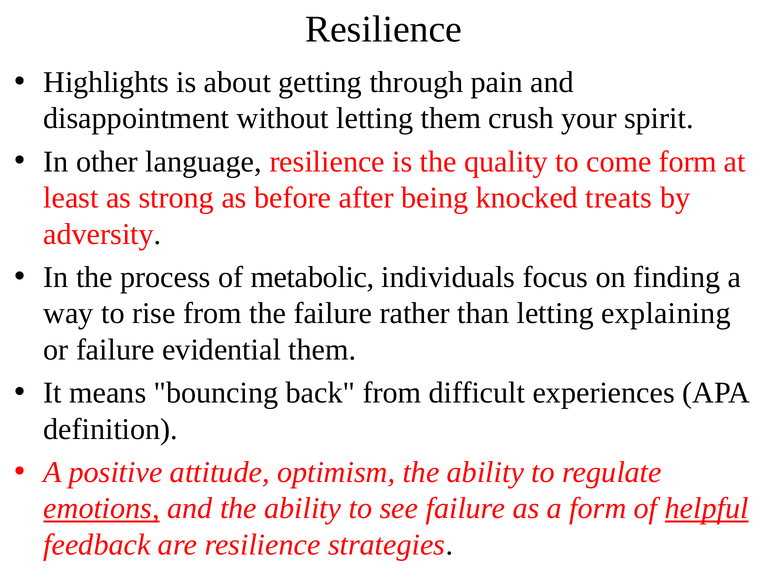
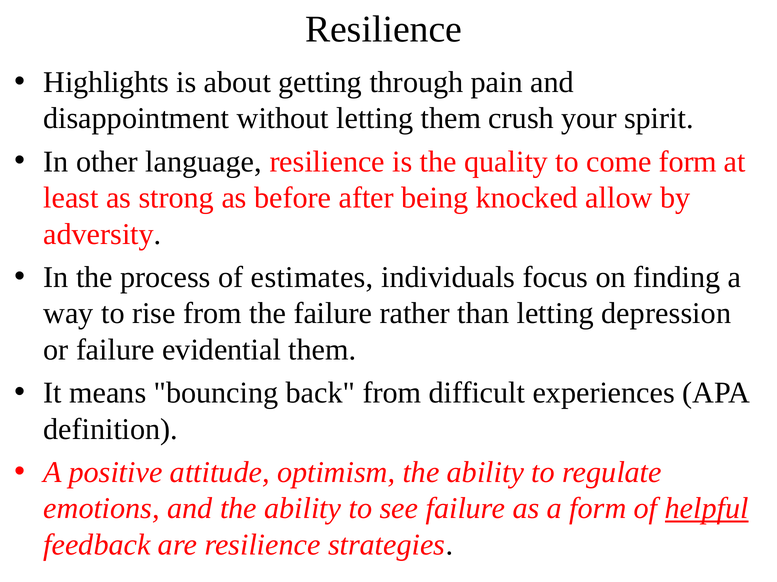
treats: treats -> allow (619, 198)
metabolic: metabolic -> estimates (312, 278)
explaining: explaining -> depression (666, 314)
emotions underline: present -> none (102, 509)
